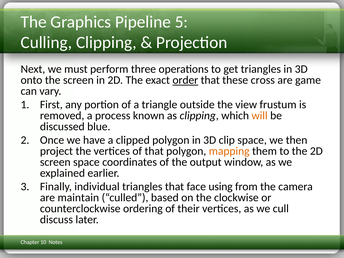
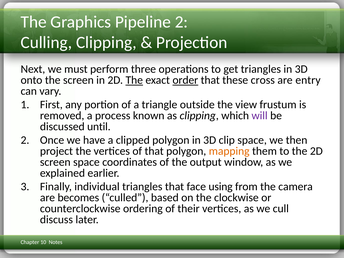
Pipeline 5: 5 -> 2 (181, 22)
The underline: none -> present (134, 80)
are game: game -> entry (308, 80)
will colour: orange -> purple (260, 116)
blue: blue -> until (99, 127)
maintain: maintain -> becomes (78, 198)
